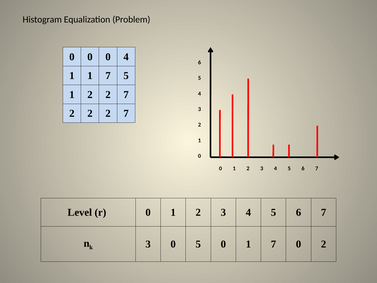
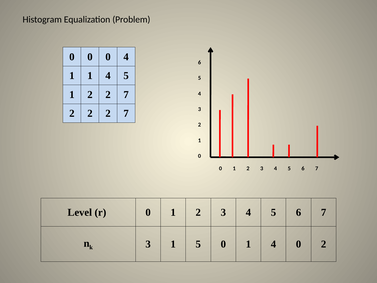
1 1 7: 7 -> 4 (108, 76)
3 0: 0 -> 1 (173, 244)
0 1 7: 7 -> 4 (273, 244)
